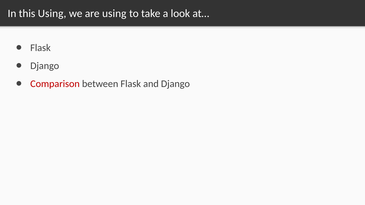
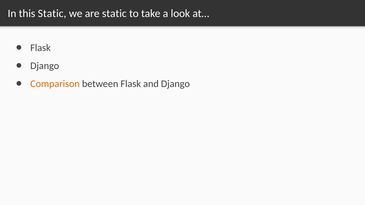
this Using: Using -> Static (52, 13)
are using: using -> static (114, 13)
Comparison colour: red -> orange (55, 84)
